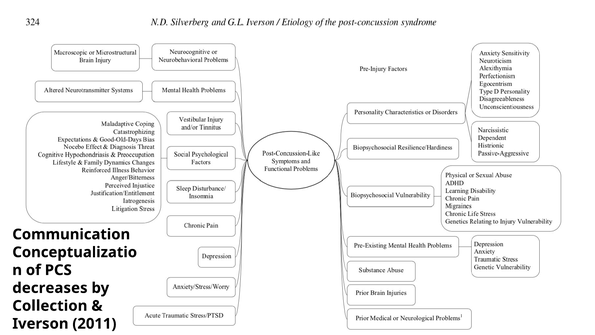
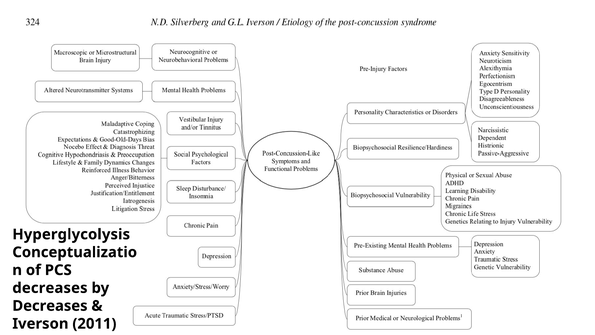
Communication: Communication -> Hyperglycolysis (71, 234)
Collection: Collection -> Decreases (50, 306)
